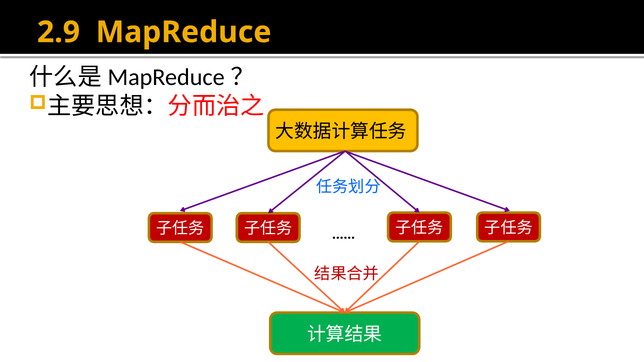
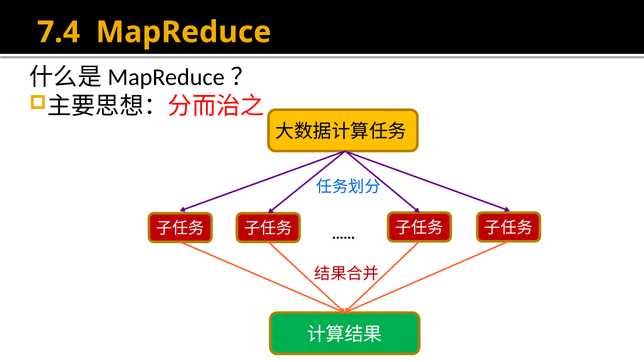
2.9: 2.9 -> 7.4 (59, 32)
